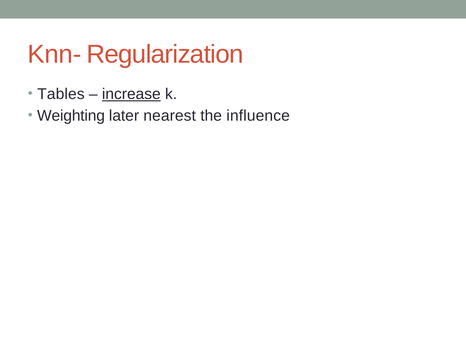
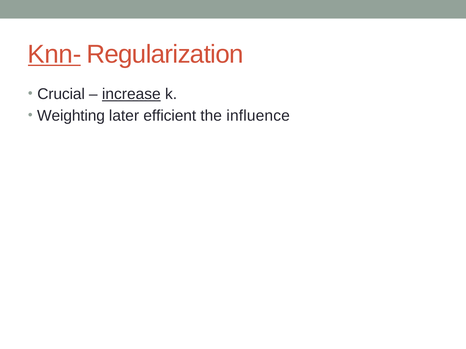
Knn- underline: none -> present (54, 54)
Tables: Tables -> Crucial (61, 94)
nearest: nearest -> efficient (170, 116)
